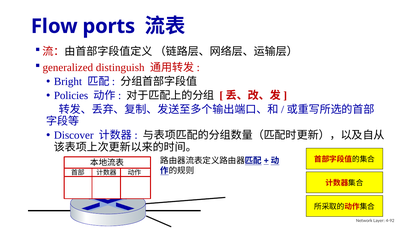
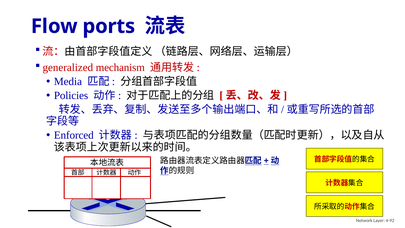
distinguish: distinguish -> mechanism (120, 67)
Bright: Bright -> Media (68, 81)
Discover: Discover -> Enforced (74, 135)
